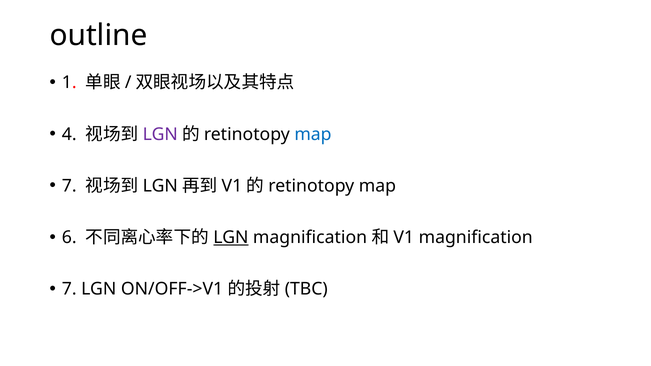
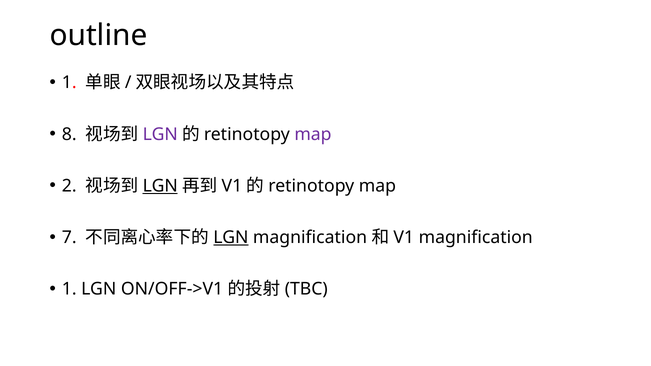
4: 4 -> 8 (69, 134)
map colour: blue -> purple (313, 134)
7: 7 -> 2 (69, 186)
LGN underline: none -> present (160, 186)
6: 6 -> 7 (69, 238)
7: 7 -> 1 (69, 289)
